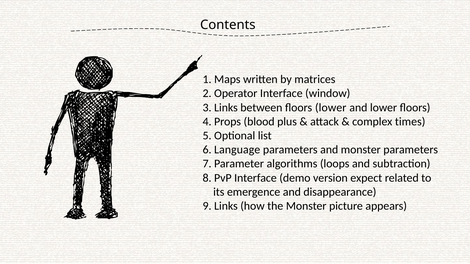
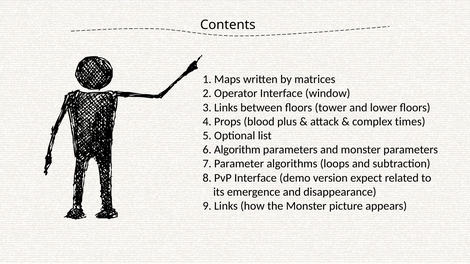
floors lower: lower -> tower (331, 108)
Language: Language -> Algorithm (237, 150)
